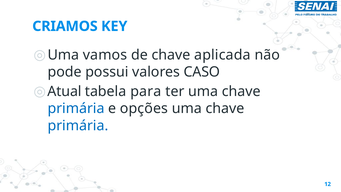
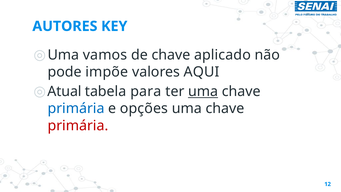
CRIAMOS: CRIAMOS -> AUTORES (65, 26)
aplicada: aplicada -> aplicado (222, 55)
possui: possui -> impõe (107, 72)
CASO: CASO -> AQUI (202, 72)
uma underline: none -> present (203, 91)
primária colour: blue -> red (78, 125)
